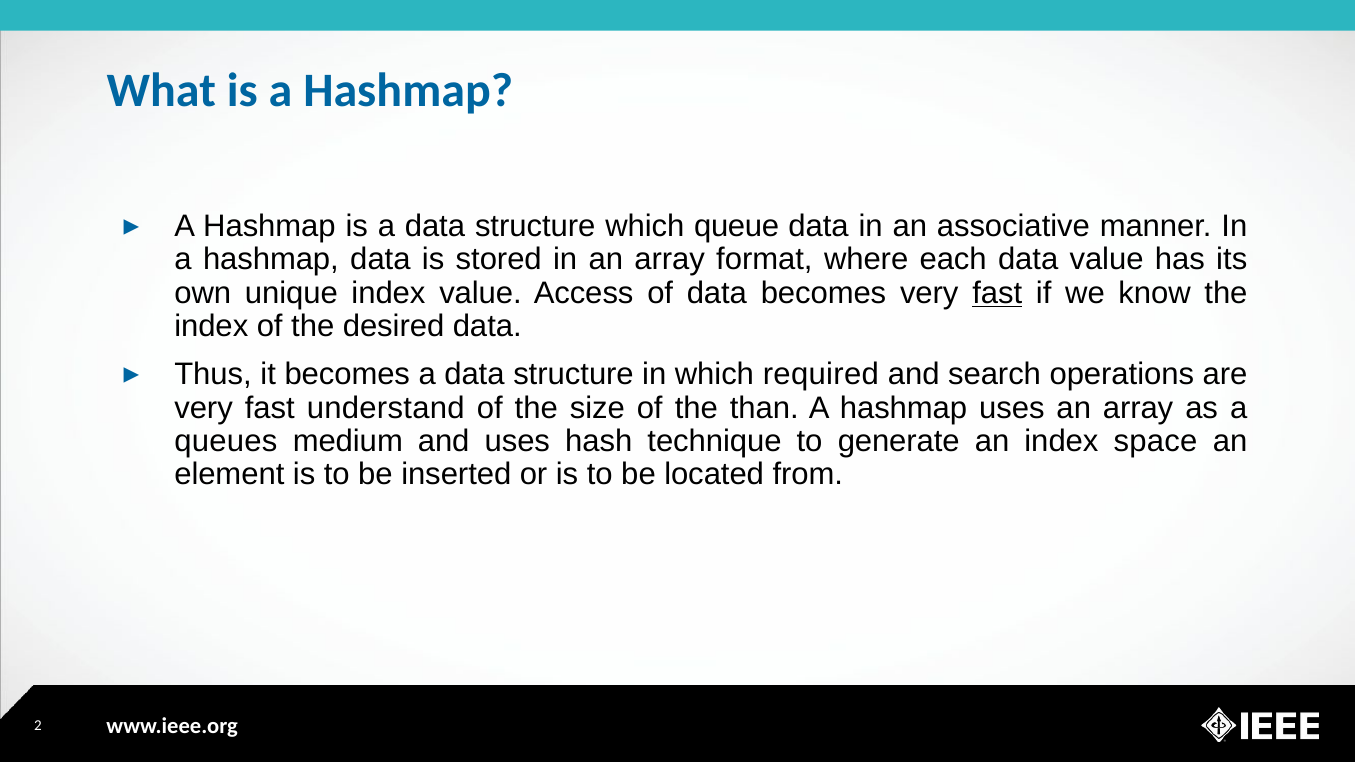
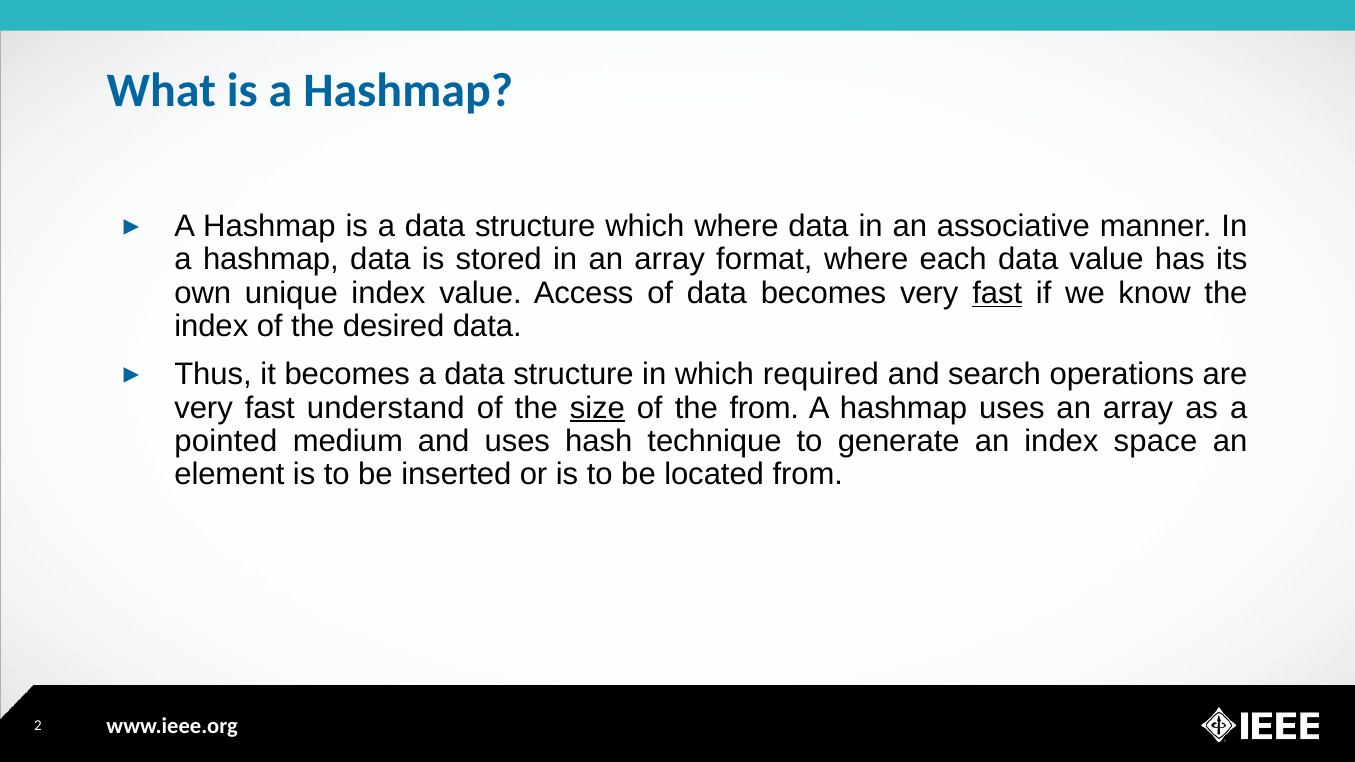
which queue: queue -> where (736, 226)
size underline: none -> present (597, 408)
the than: than -> from (764, 408)
queues: queues -> pointed (226, 441)
